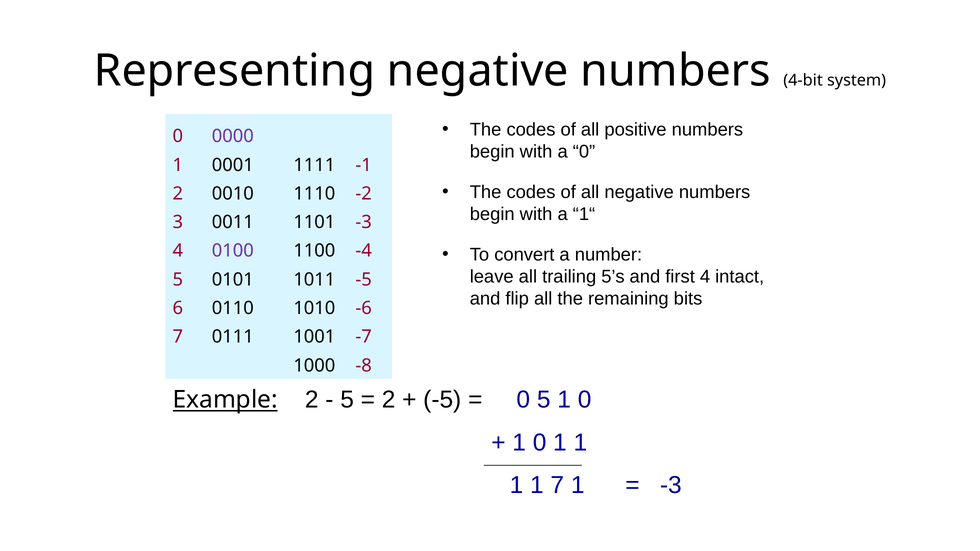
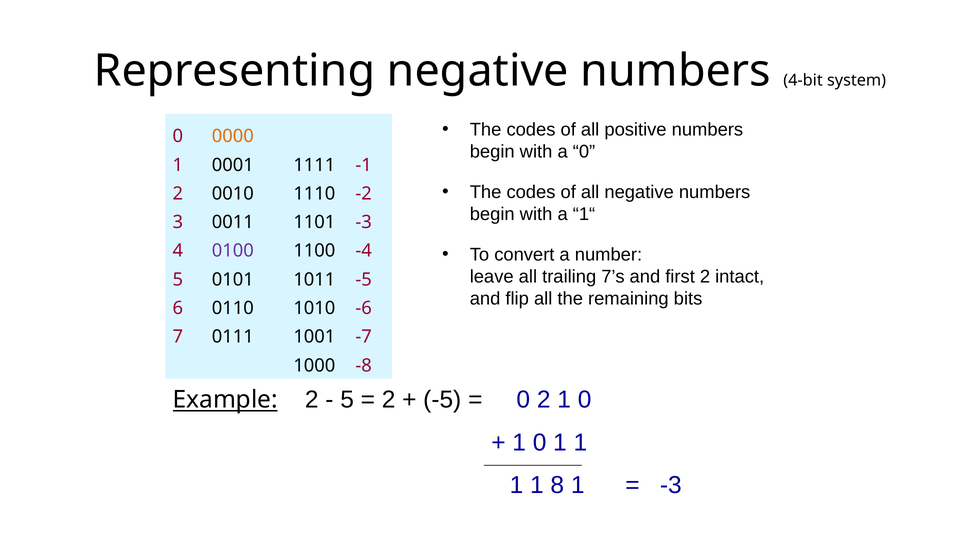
0000 colour: purple -> orange (233, 136)
5’s: 5’s -> 7’s (613, 277)
first 4: 4 -> 2 (705, 277)
0 5: 5 -> 2 (544, 400)
1 7: 7 -> 8 (557, 486)
